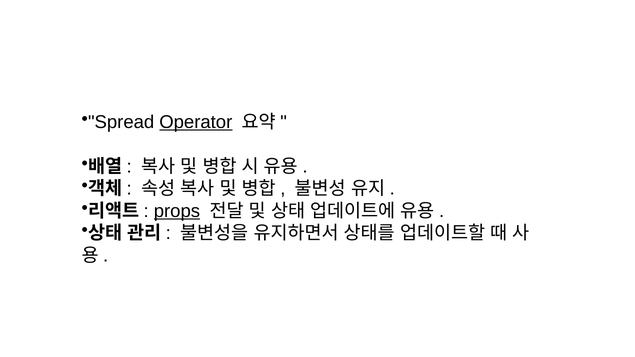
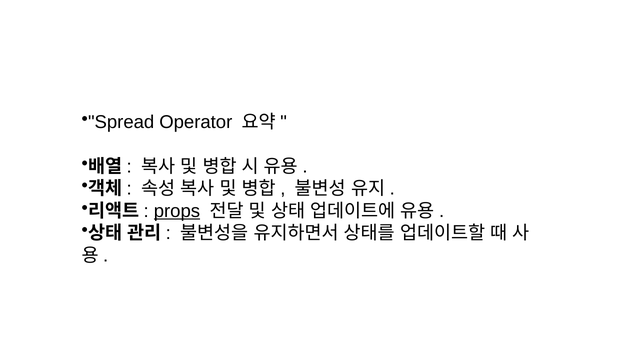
Operator underline: present -> none (196, 122)
